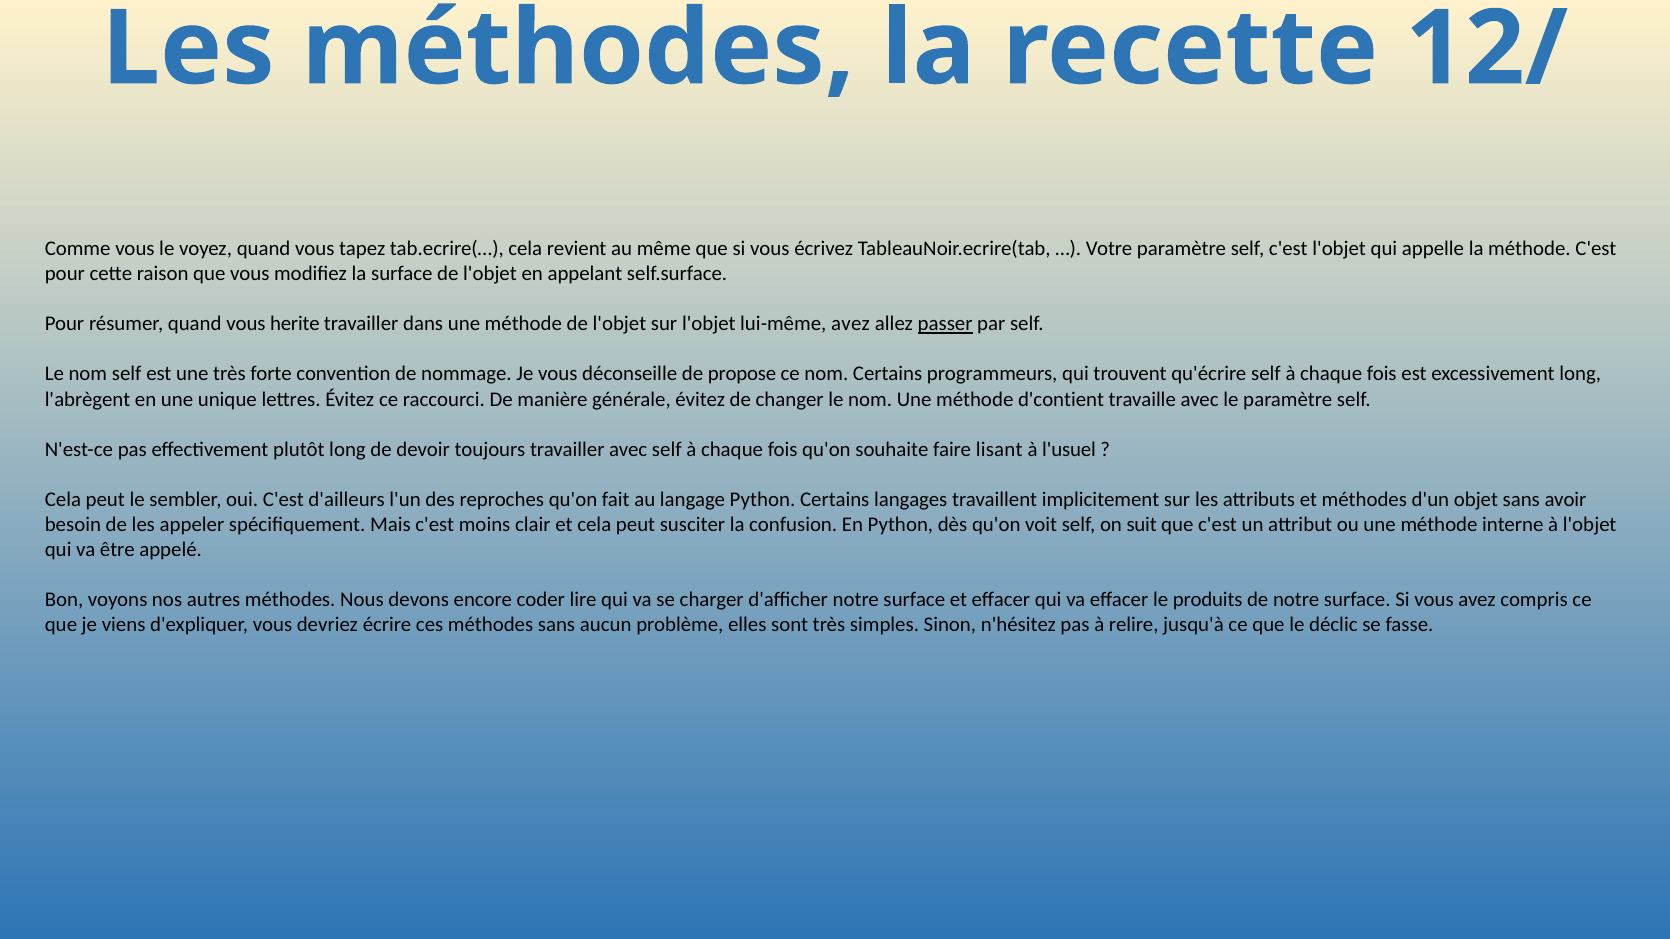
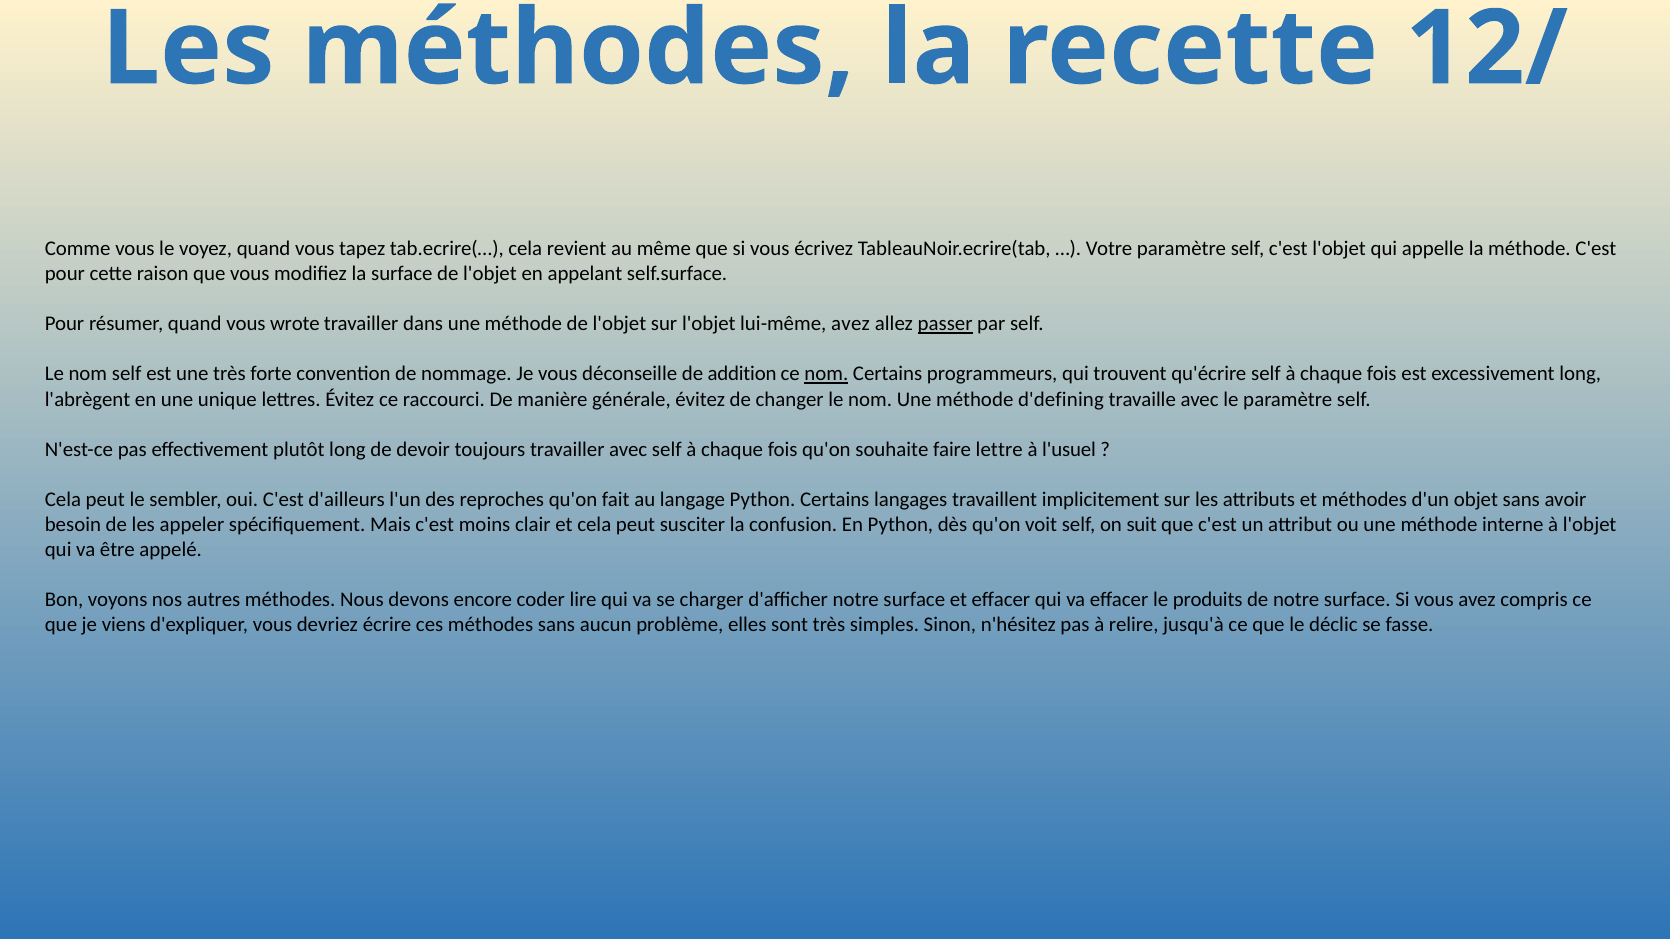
herite: herite -> wrote (295, 324)
propose: propose -> addition (742, 374)
nom underline: none -> present (826, 374)
d'contient: d'contient -> d'defining (1061, 399)
lisant: lisant -> lettre (999, 449)
